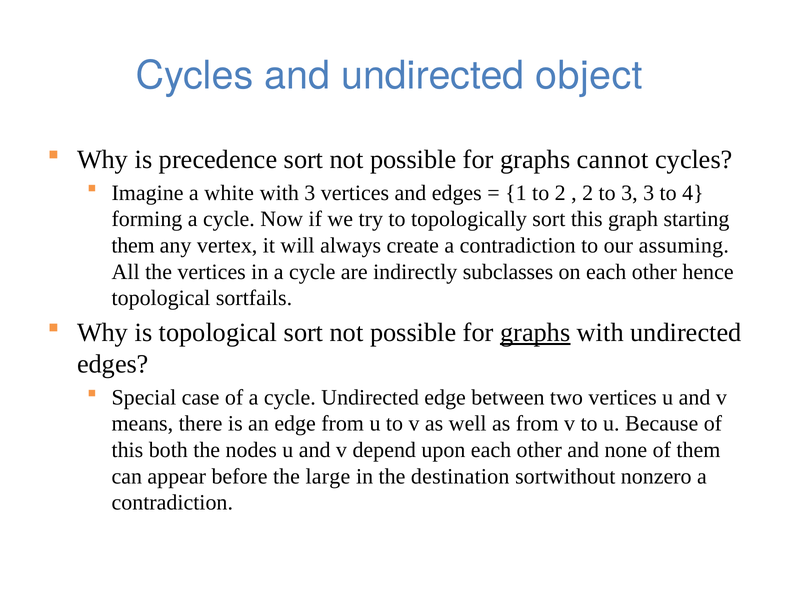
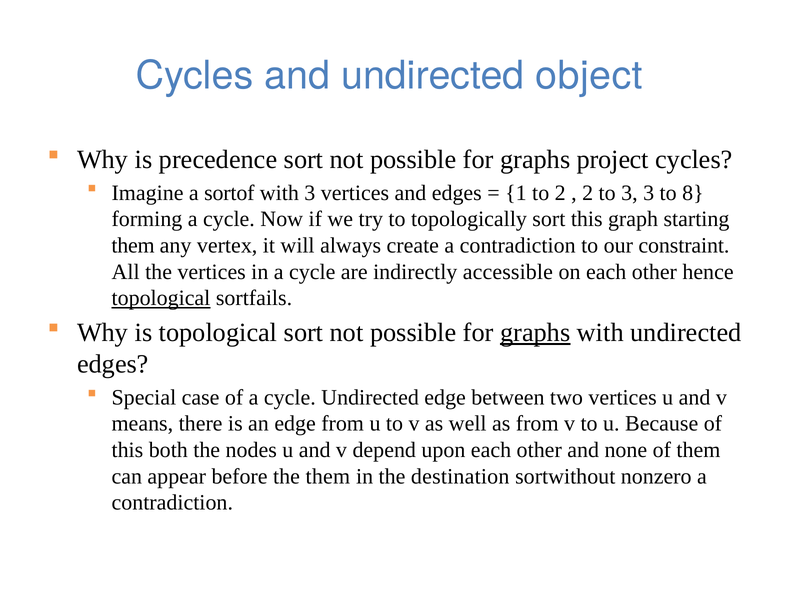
cannot: cannot -> project (613, 160)
white: white -> sortof (229, 193)
4: 4 -> 8 (693, 193)
assuming: assuming -> constraint (684, 246)
subclasses: subclasses -> accessible (508, 272)
topological underline: none -> present (161, 298)
the large: large -> them (328, 477)
